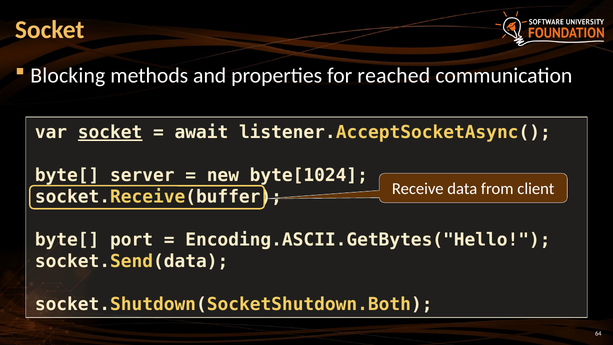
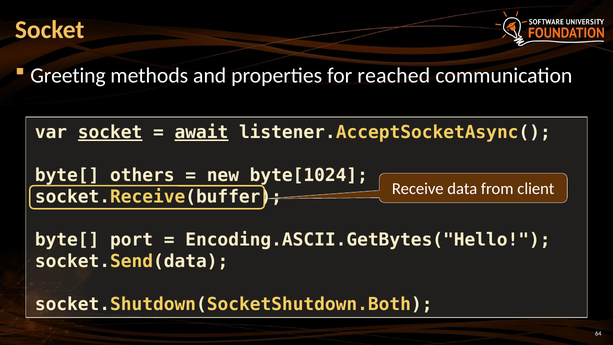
Blocking: Blocking -> Greeting (68, 76)
await underline: none -> present (201, 133)
server: server -> others (142, 175)
